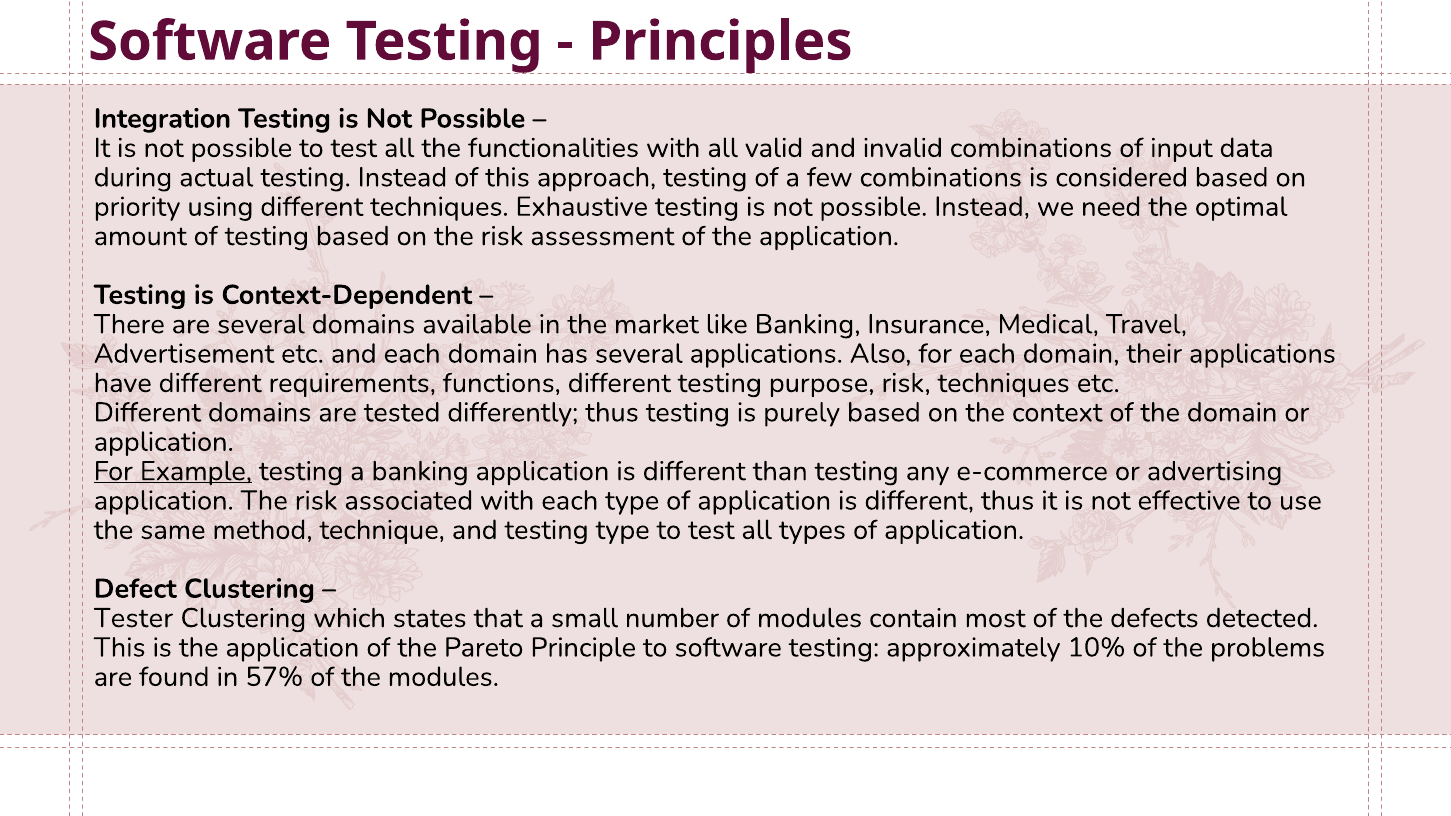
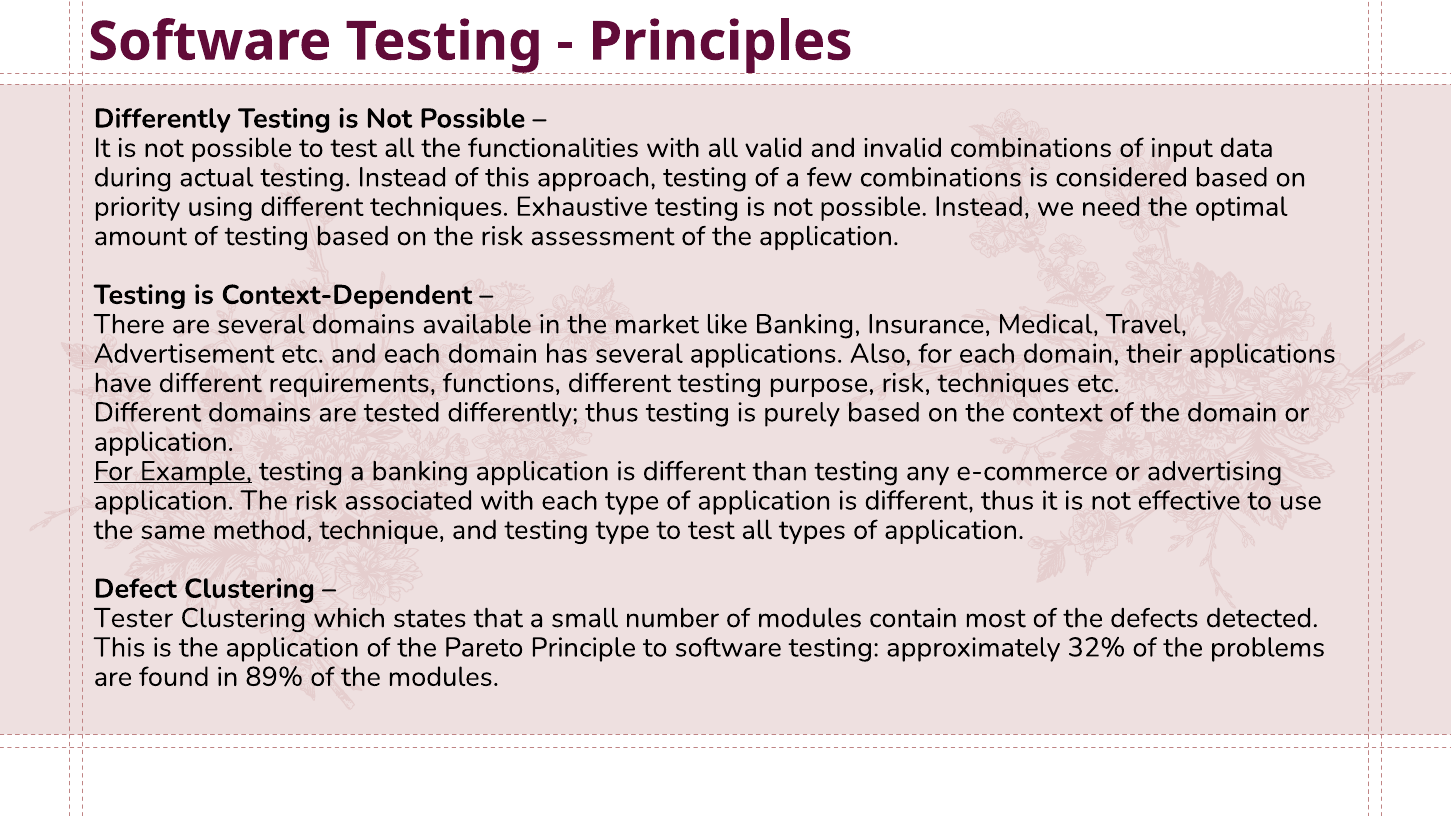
Integration: Integration -> Differently (162, 119)
10%: 10% -> 32% (1097, 648)
57%: 57% -> 89% (274, 677)
